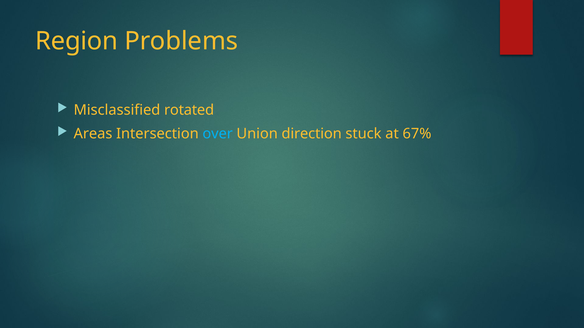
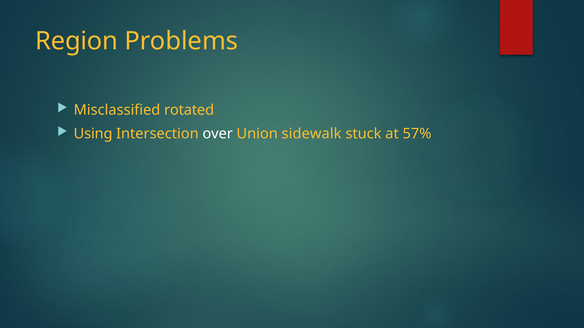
Areas: Areas -> Using (93, 134)
over colour: light blue -> white (218, 134)
direction: direction -> sidewalk (312, 134)
67%: 67% -> 57% (417, 134)
